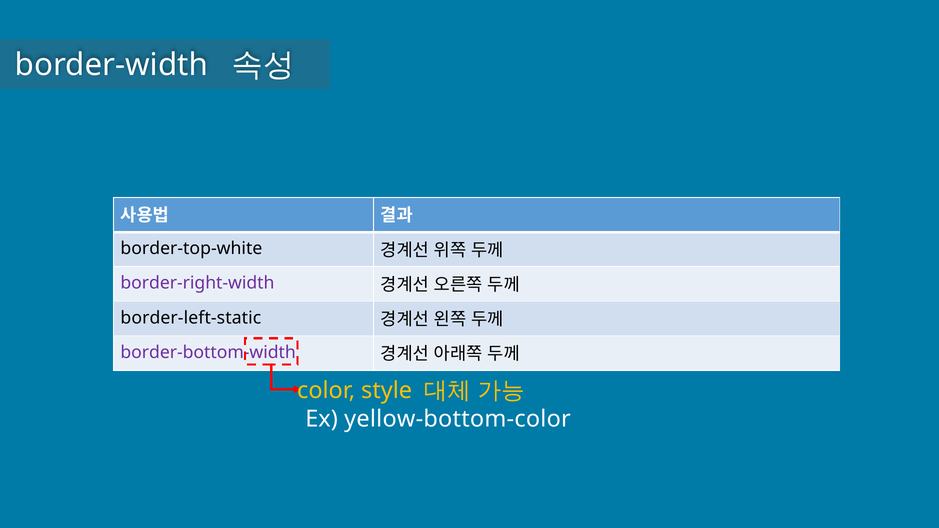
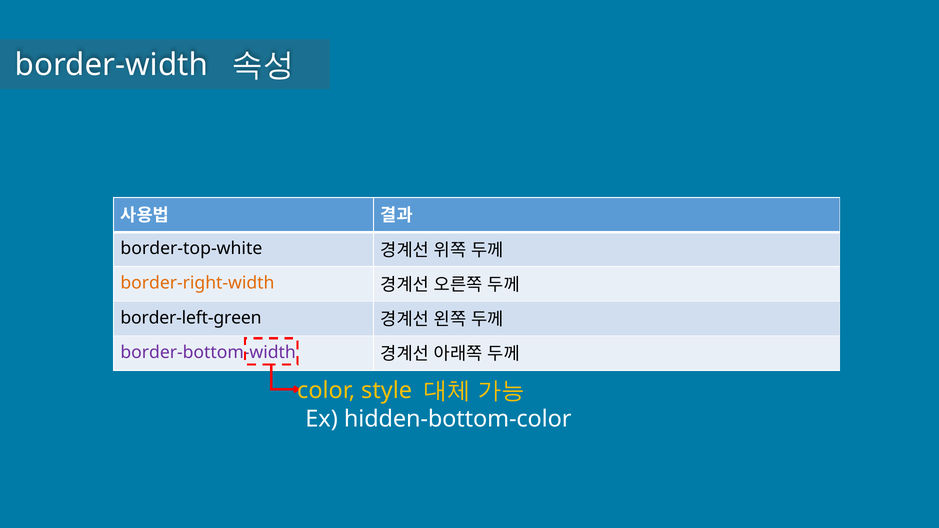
border-right-width colour: purple -> orange (197, 283)
border-left-static: border-left-static -> border-left-green (191, 318)
yellow-bottom-color: yellow-bottom-color -> hidden-bottom-color (458, 419)
